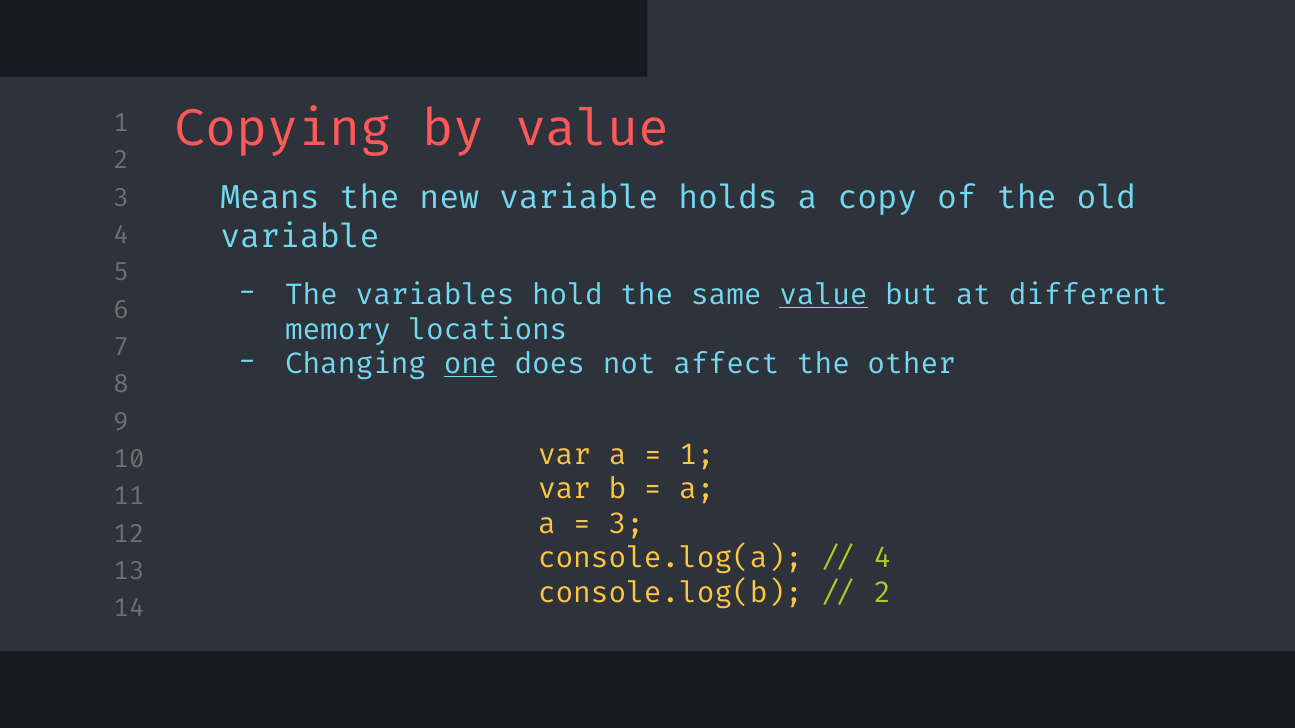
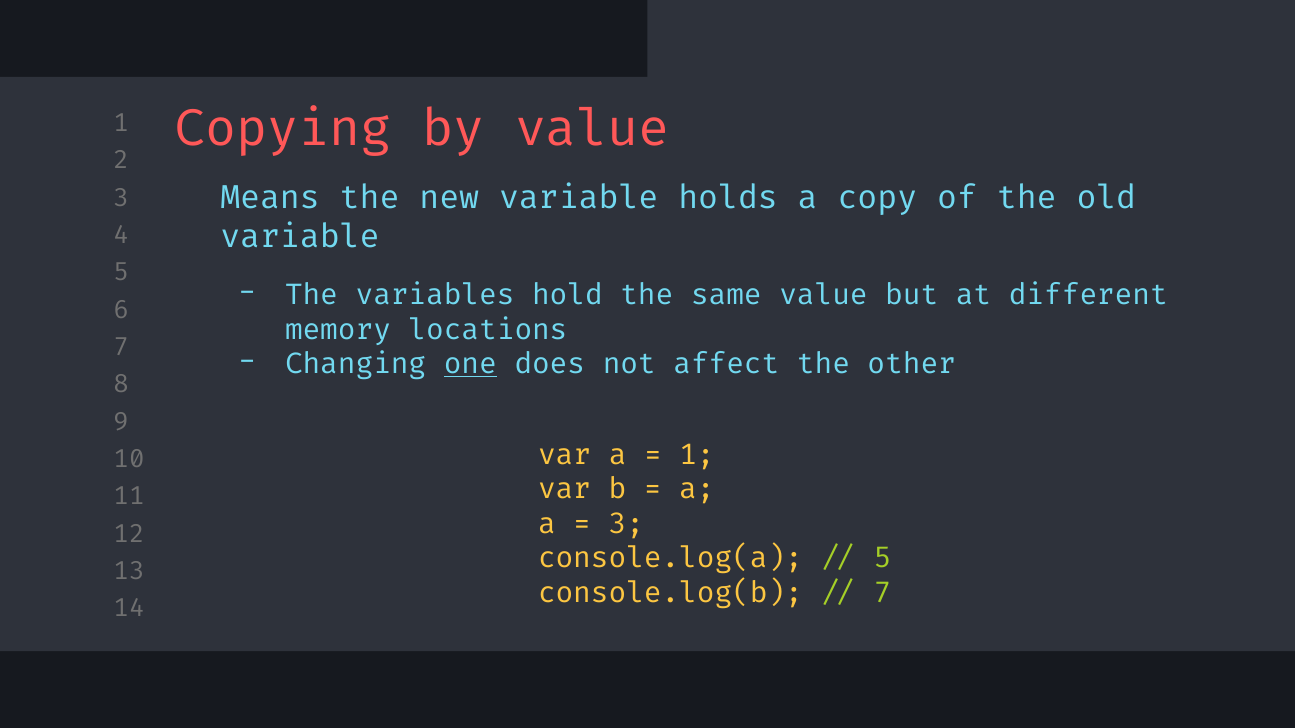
value underline: present -> none (823, 295)
4: 4 -> 5 (882, 558)
2: 2 -> 7 (882, 593)
